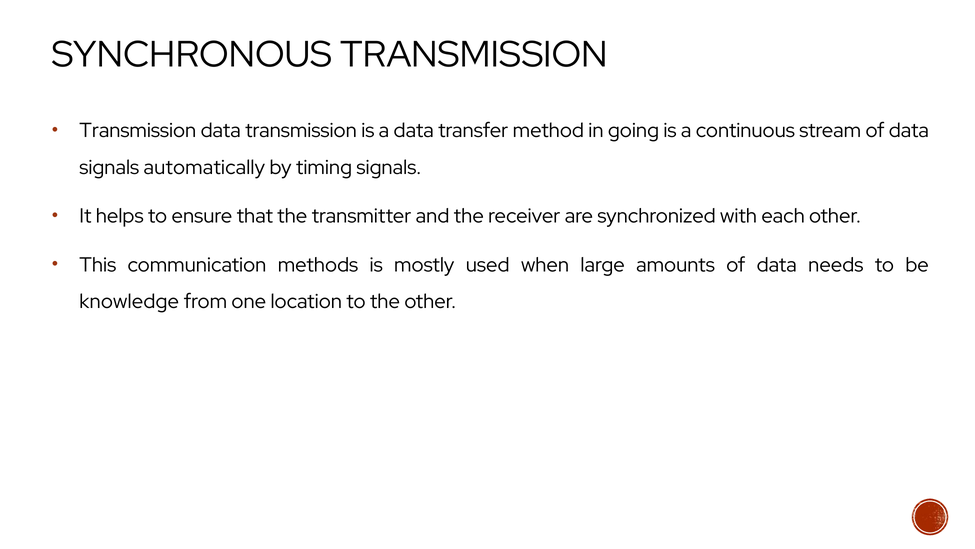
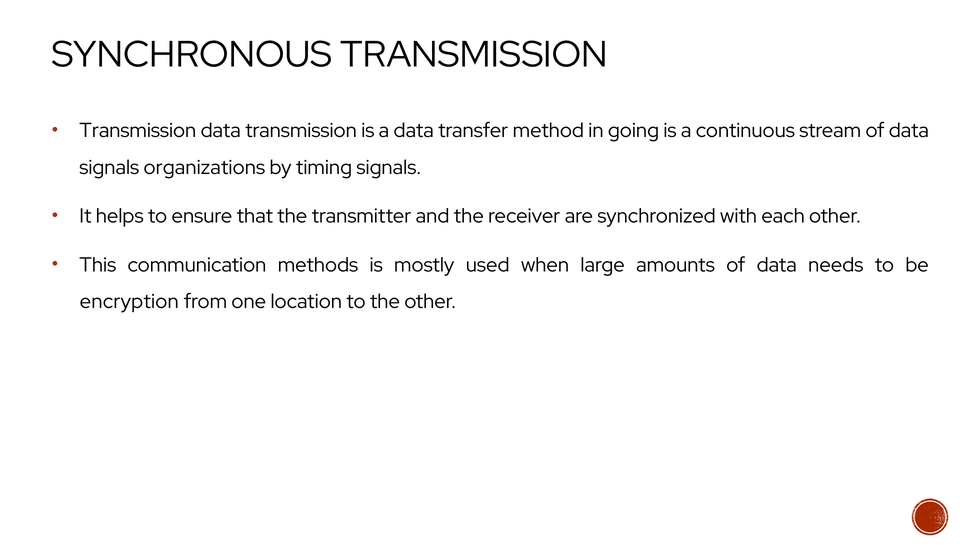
automatically: automatically -> organizations (204, 167)
knowledge: knowledge -> encryption (129, 301)
